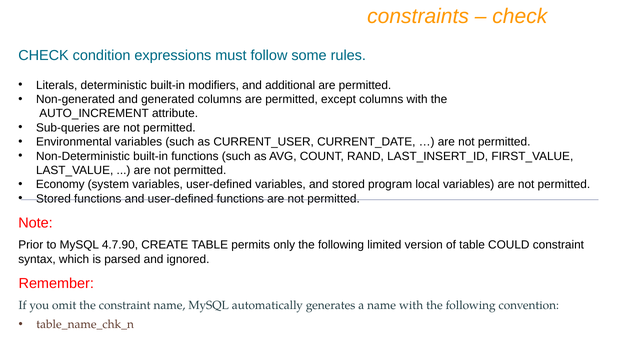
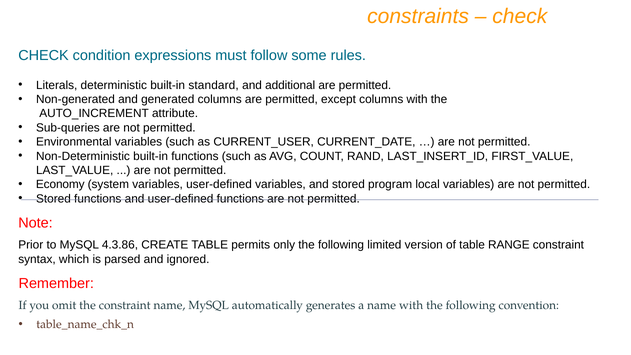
modifiers: modifiers -> standard (214, 85)
4.7.90: 4.7.90 -> 4.3.86 (120, 245)
COULD: COULD -> RANGE (509, 245)
